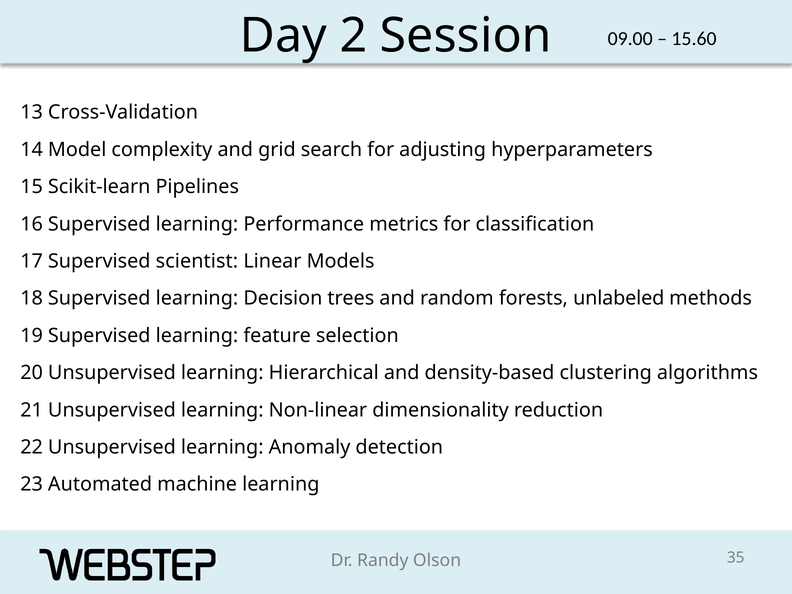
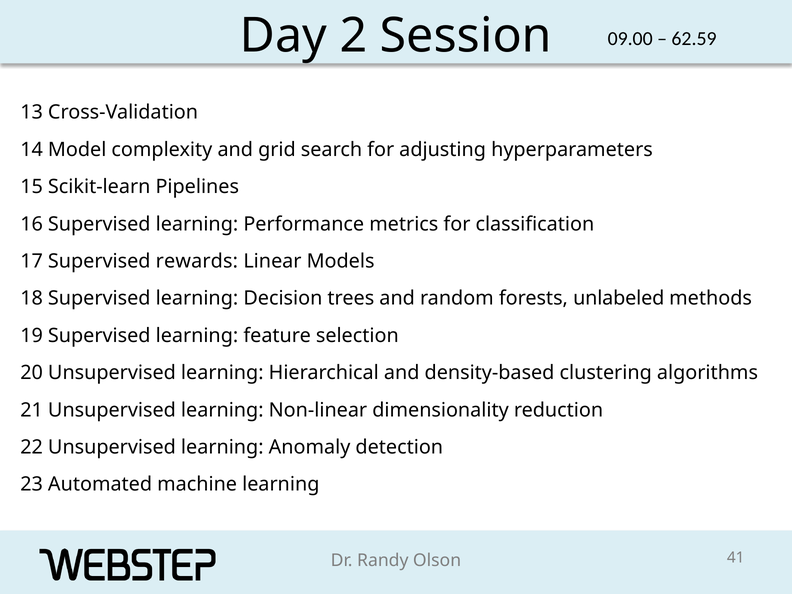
15.60: 15.60 -> 62.59 (694, 39)
scientist: scientist -> rewards (197, 261)
35: 35 -> 41 (736, 558)
